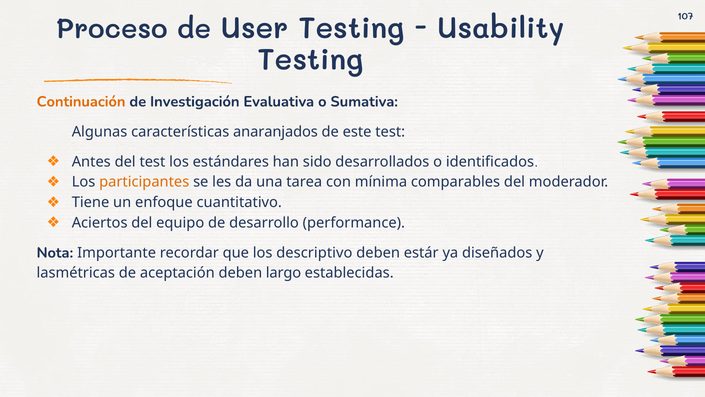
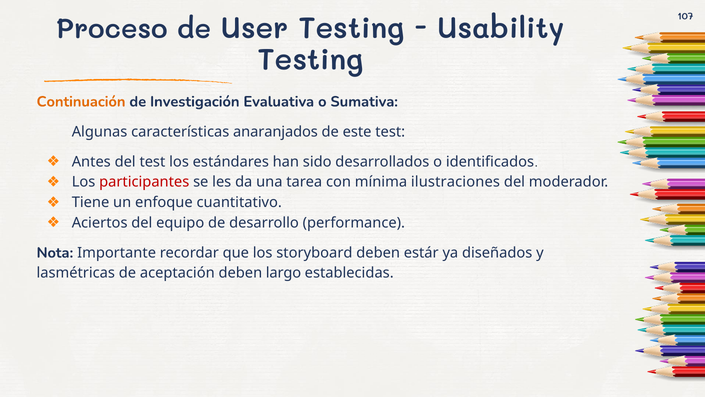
participantes colour: orange -> red (144, 182)
comparables: comparables -> ilustraciones (455, 182)
descriptivo: descriptivo -> storyboard (314, 252)
